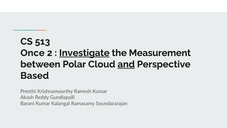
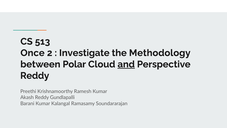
Investigate underline: present -> none (84, 53)
Measurement: Measurement -> Methodology (160, 53)
Based: Based -> Reddy (35, 75)
